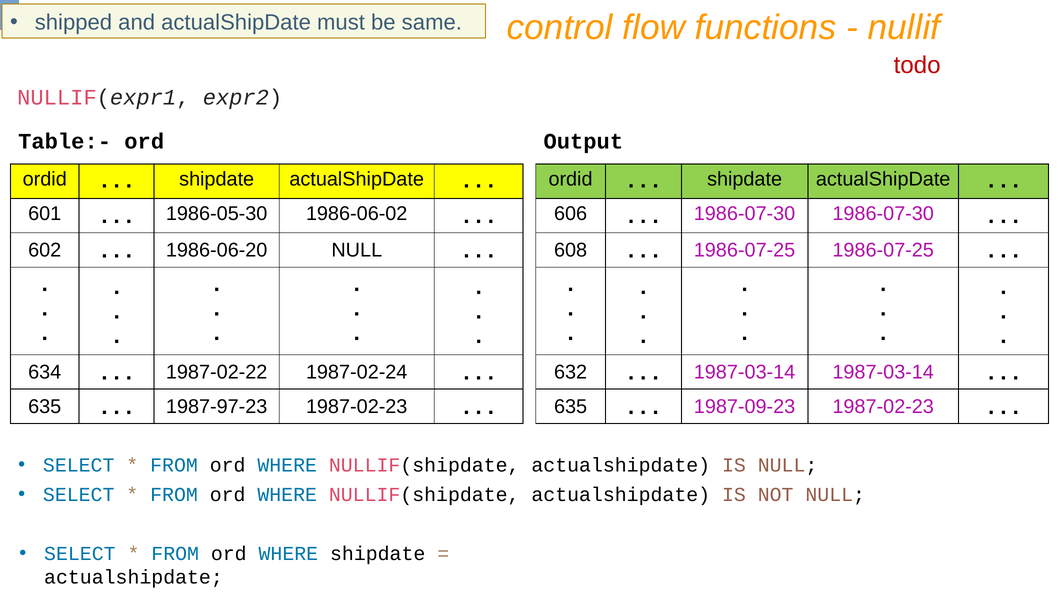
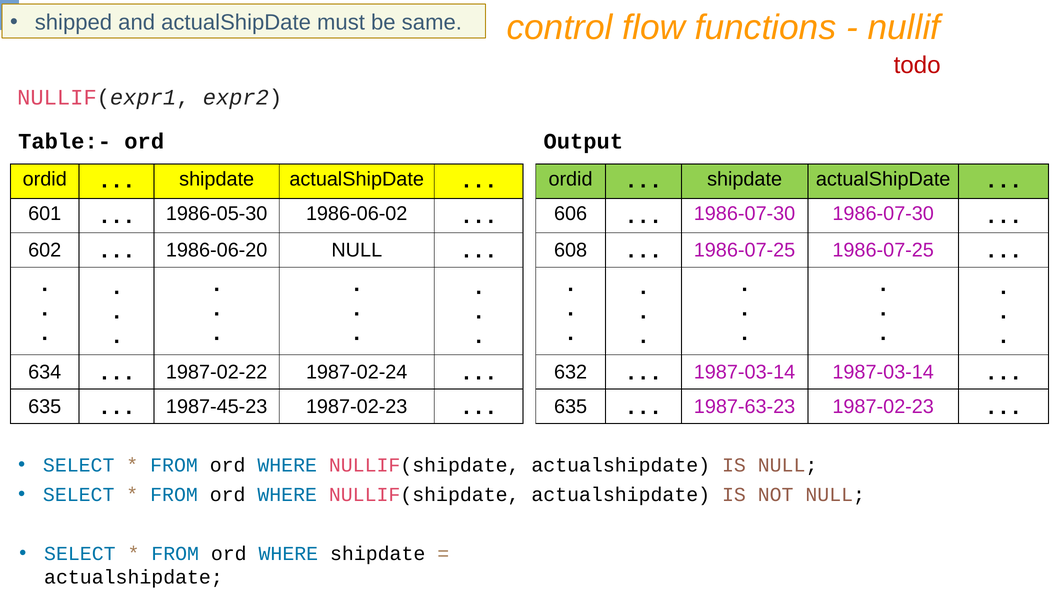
1987-97-23: 1987-97-23 -> 1987-45-23 (217, 407)
1987-09-23: 1987-09-23 -> 1987-63-23 (745, 407)
